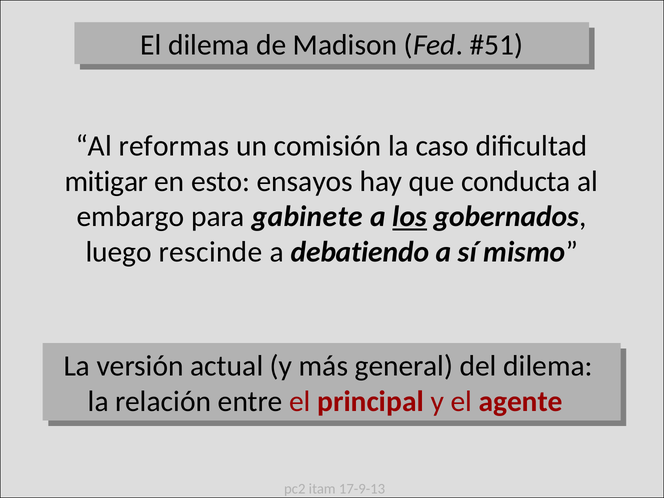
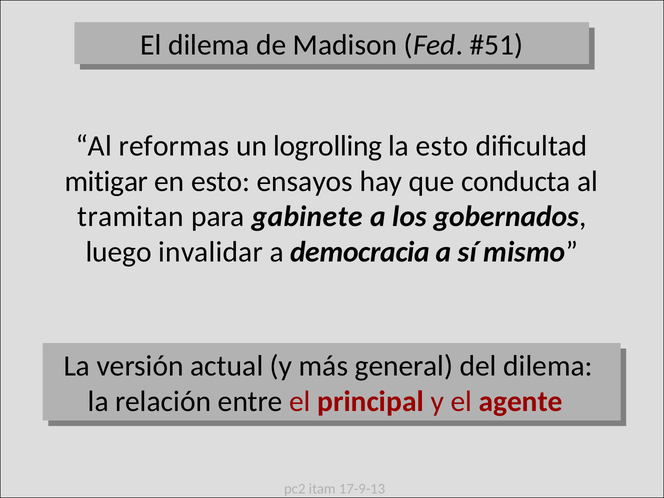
comisión: comisión -> logrolling (328, 146)
la caso: caso -> esto (442, 146)
embargo: embargo -> tramitan (130, 217)
los underline: present -> none (410, 217)
rescinde: rescinde -> invalidar (211, 252)
debatiendo: debatiendo -> democracia (360, 252)
